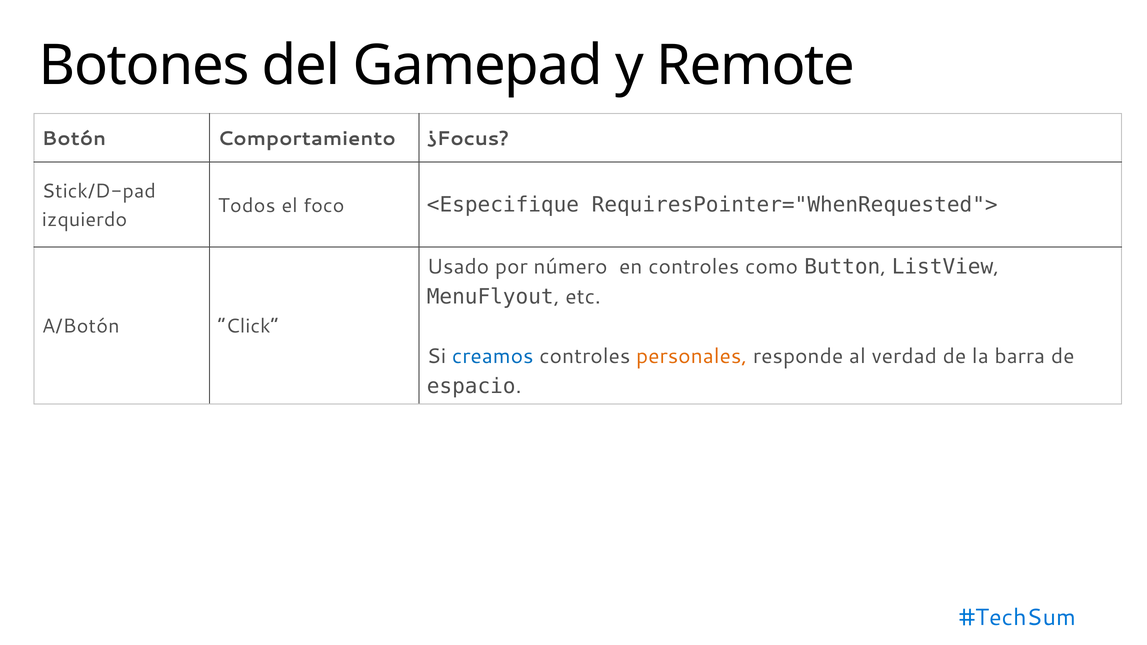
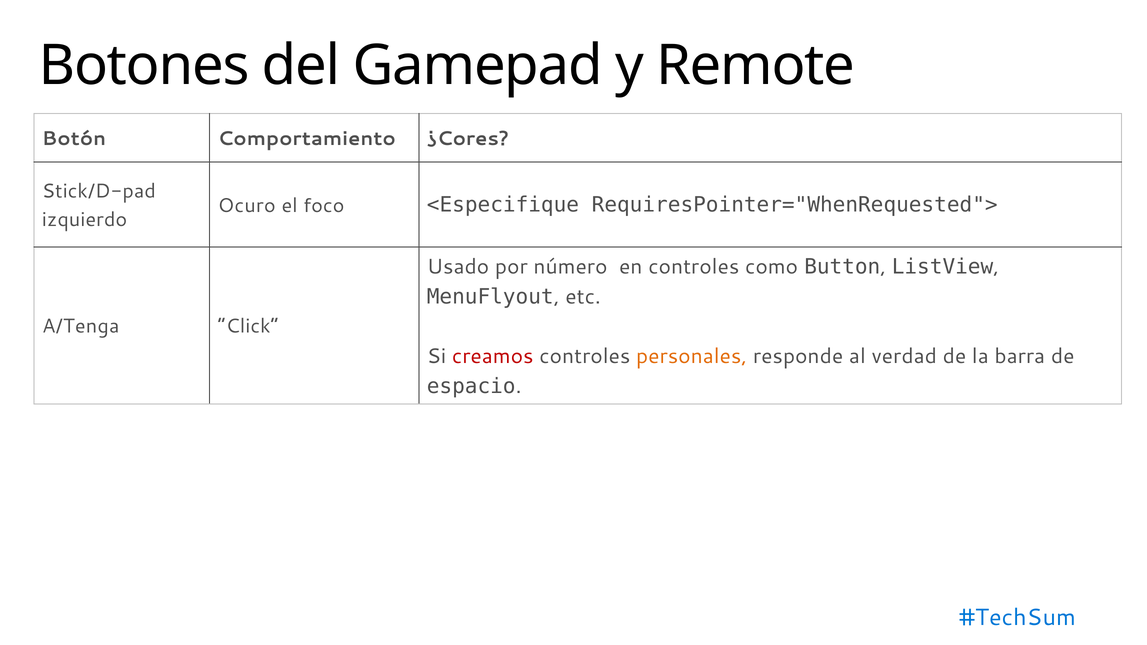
¿Focus: ¿Focus -> ¿Cores (468, 139)
Todos: Todos -> Ocuro (247, 206)
A/Botón: A/Botón -> A/Tenga (81, 326)
creamos colour: blue -> red (493, 356)
